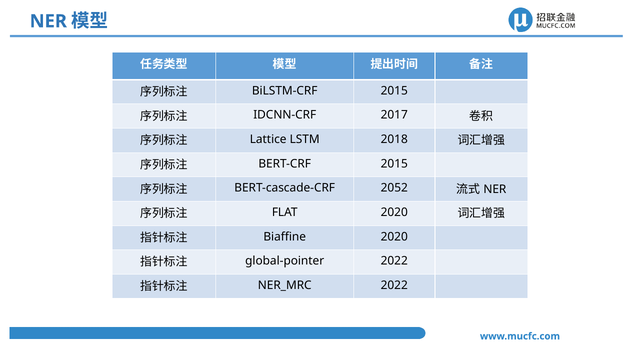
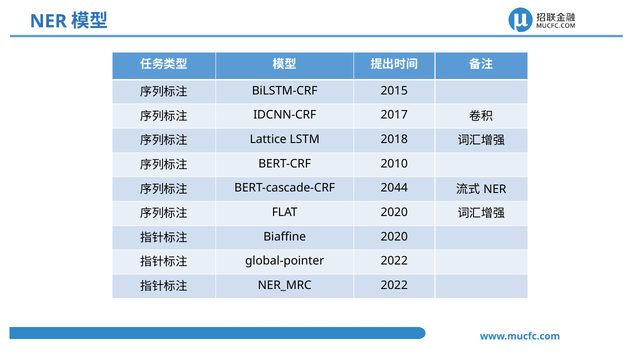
BERT-CRF 2015: 2015 -> 2010 (394, 164)
2052: 2052 -> 2044 (394, 188)
